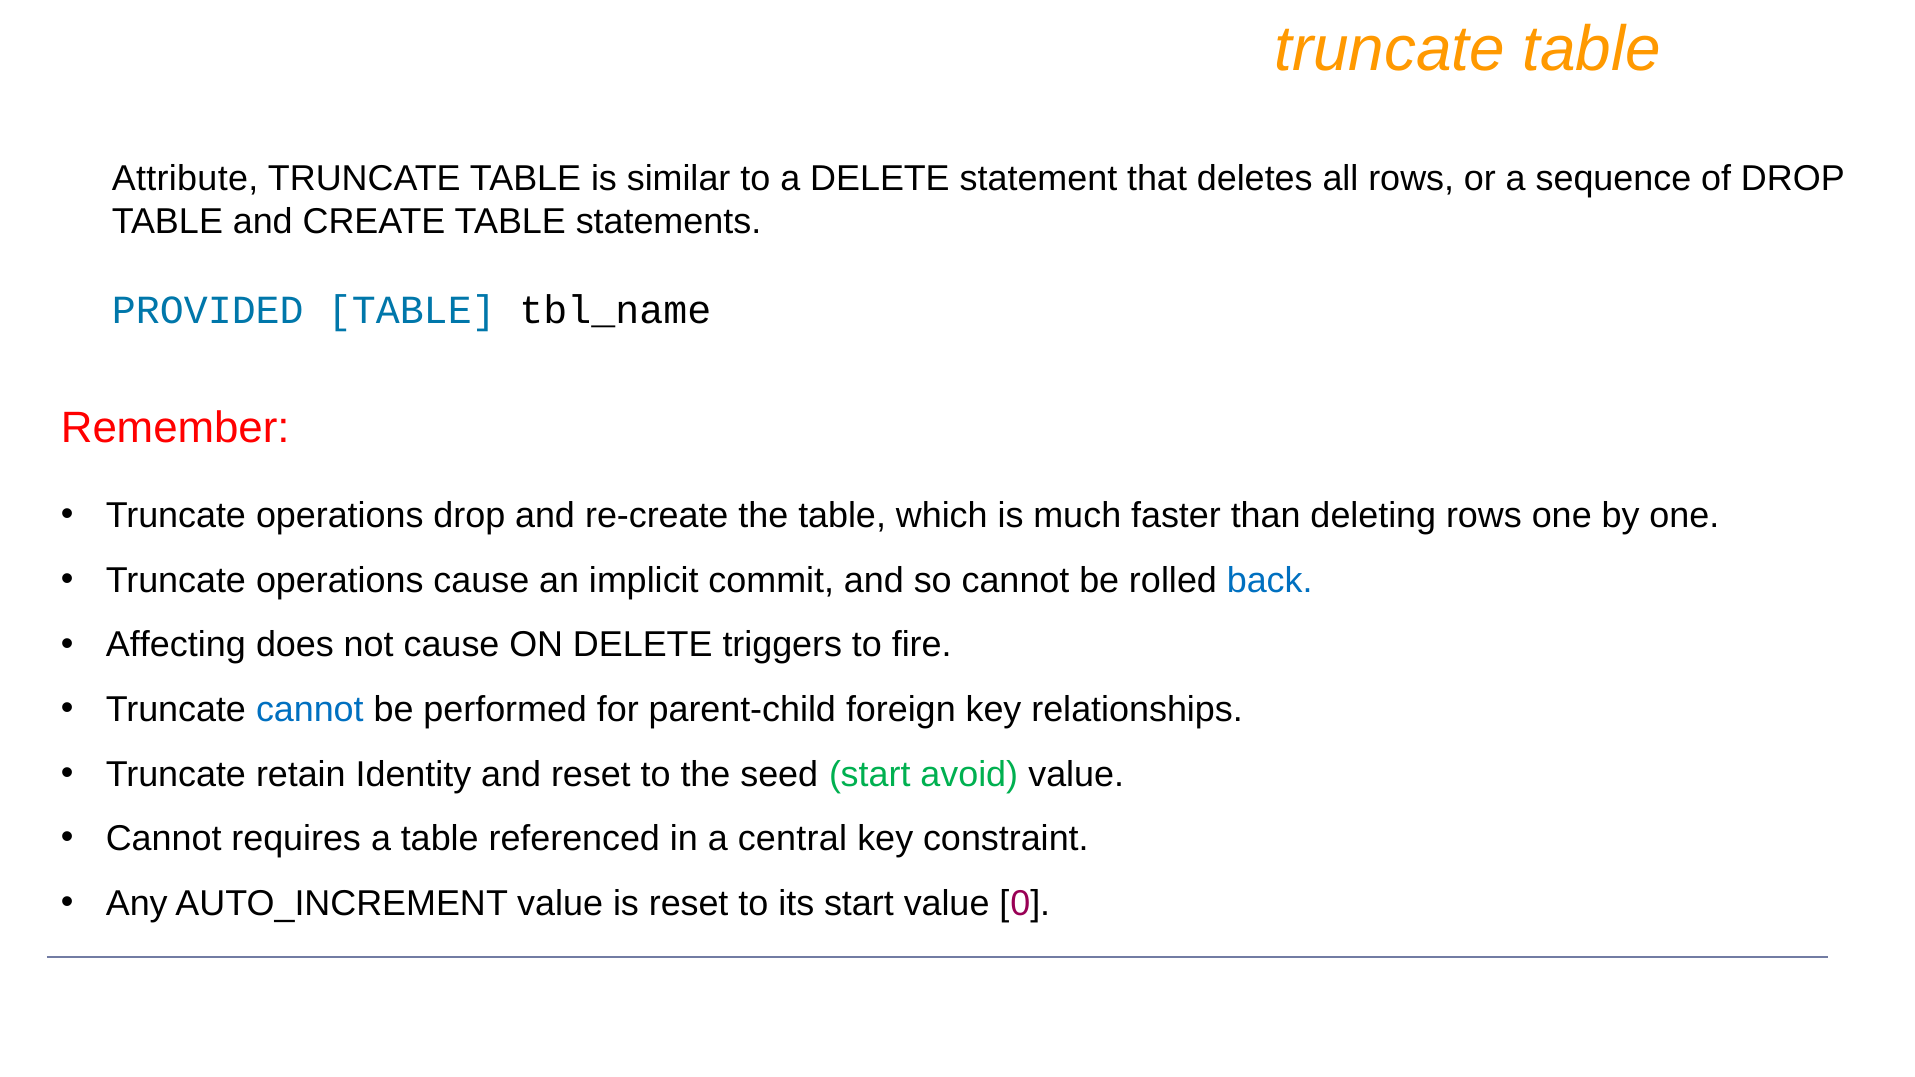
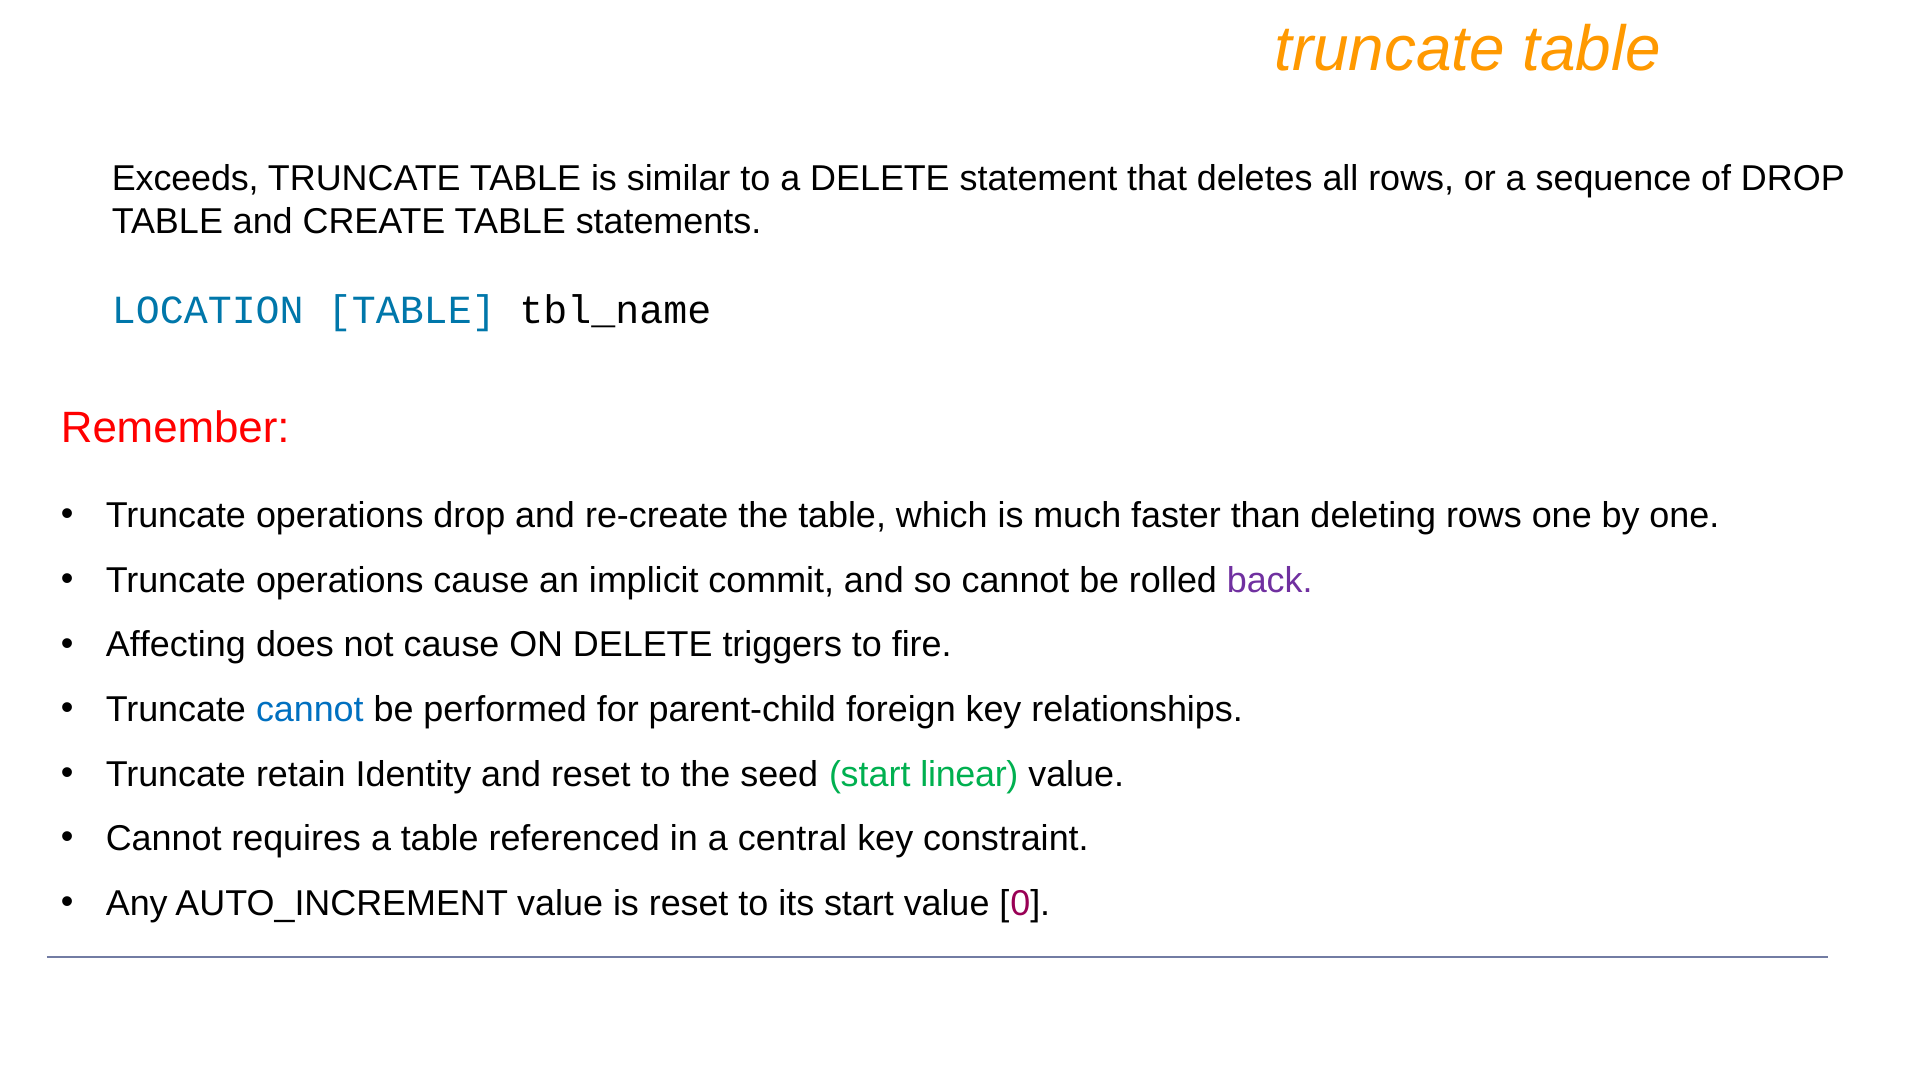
Attribute: Attribute -> Exceeds (185, 179)
PROVIDED: PROVIDED -> LOCATION (208, 310)
back colour: blue -> purple (1270, 581)
avoid: avoid -> linear (969, 774)
